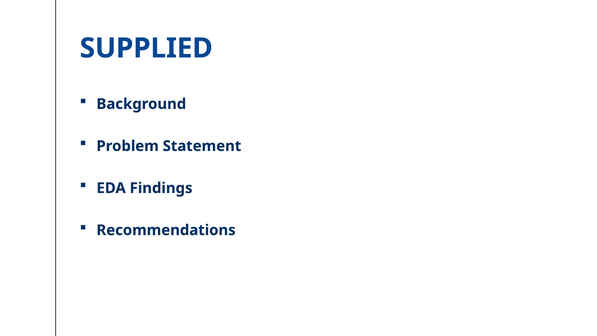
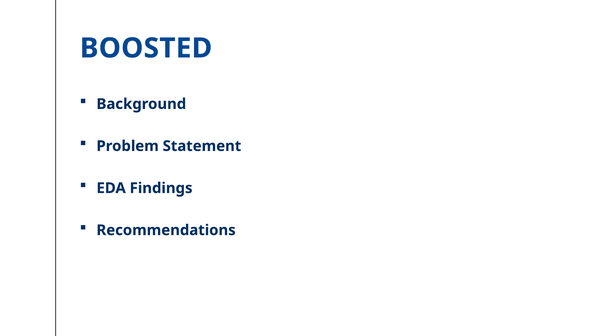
SUPPLIED: SUPPLIED -> BOOSTED (146, 48)
